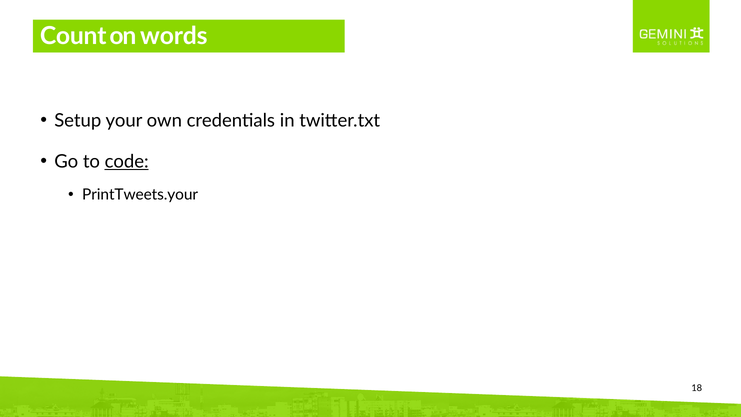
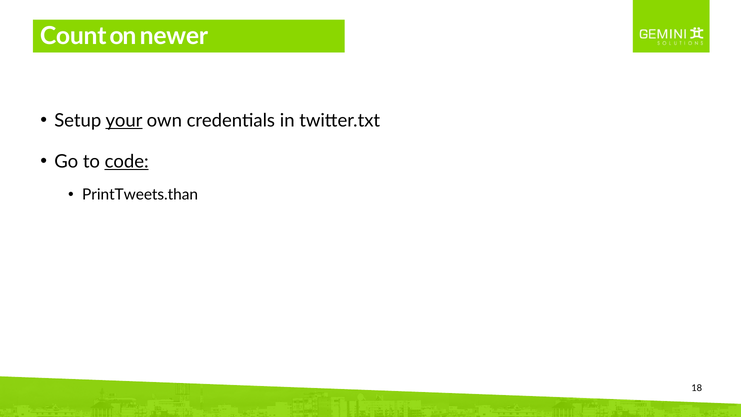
words: words -> newer (174, 36)
your underline: none -> present (124, 120)
PrintTweets.your: PrintTweets.your -> PrintTweets.than (140, 195)
